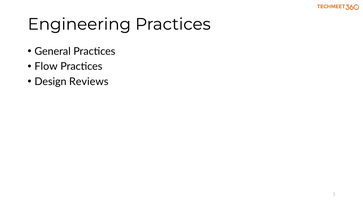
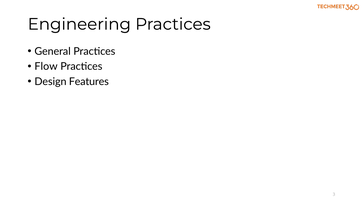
Reviews: Reviews -> Features (89, 82)
